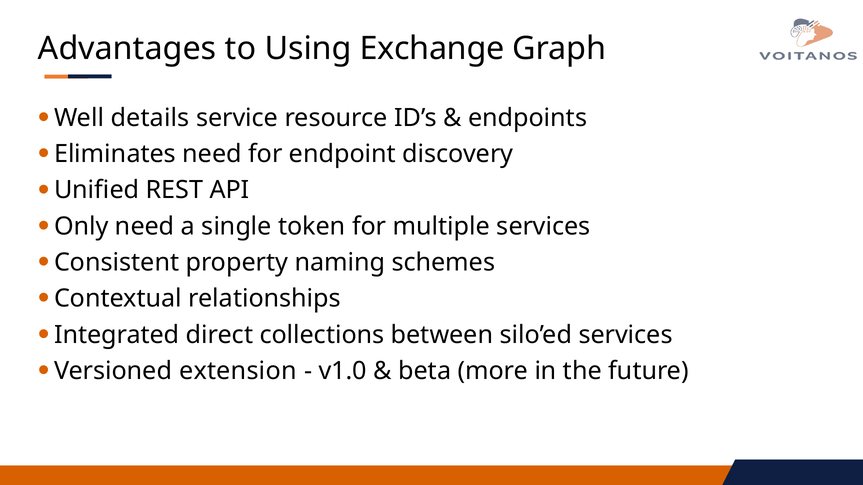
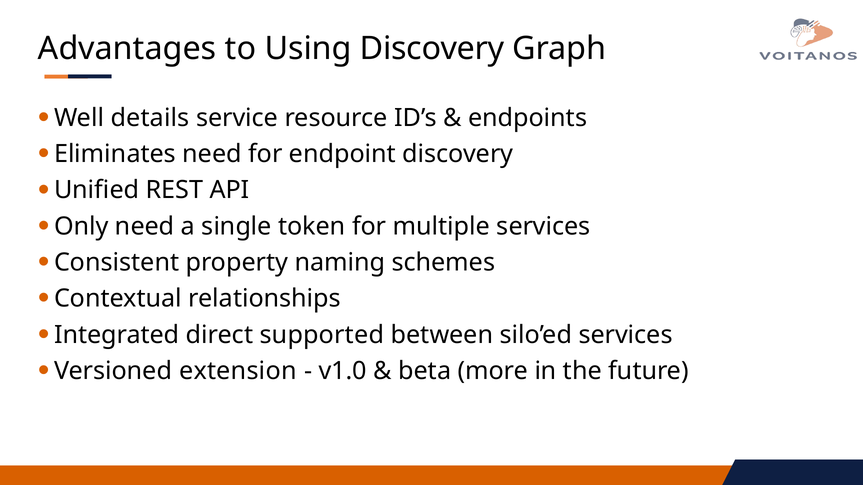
Using Exchange: Exchange -> Discovery (432, 49)
collections: collections -> supported (322, 335)
